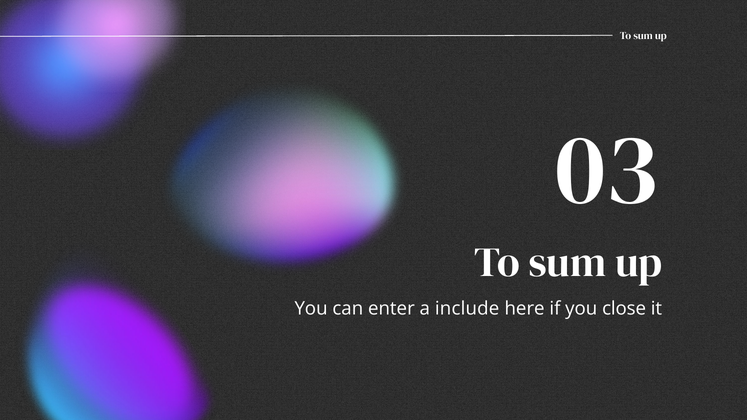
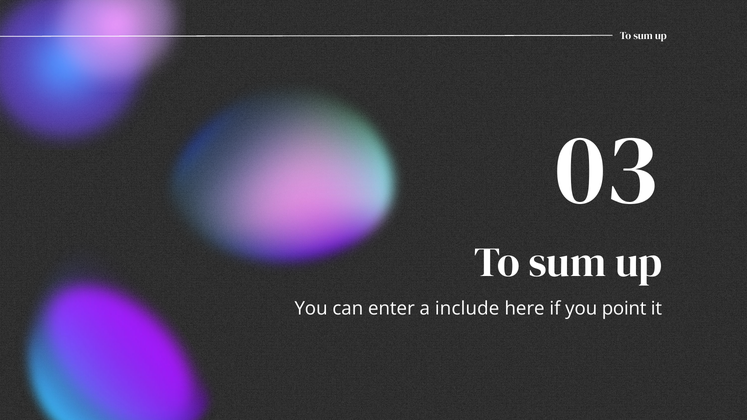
close: close -> point (624, 309)
